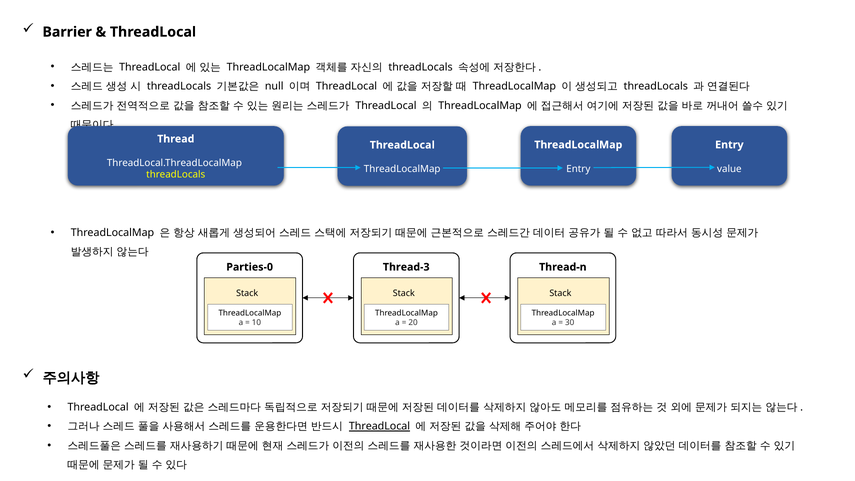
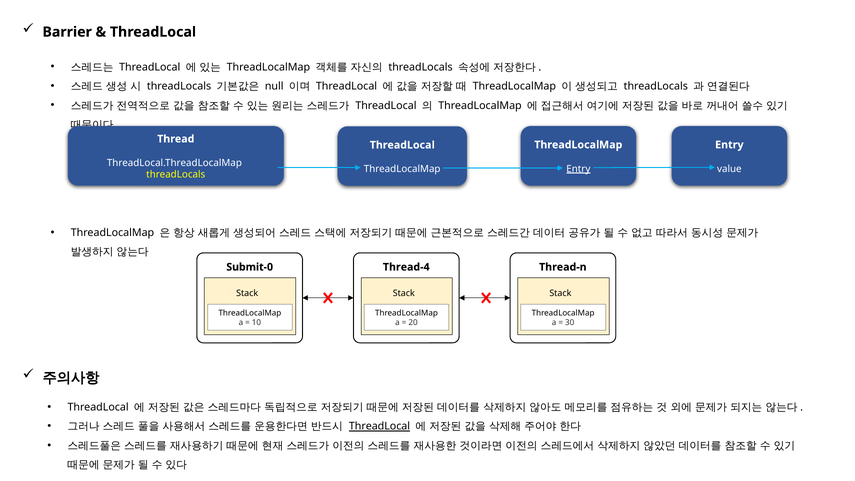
Entry underline: none -> present (578, 169)
Parties-0: Parties-0 -> Submit-0 (250, 267)
Thread-3: Thread-3 -> Thread-4 (406, 267)
